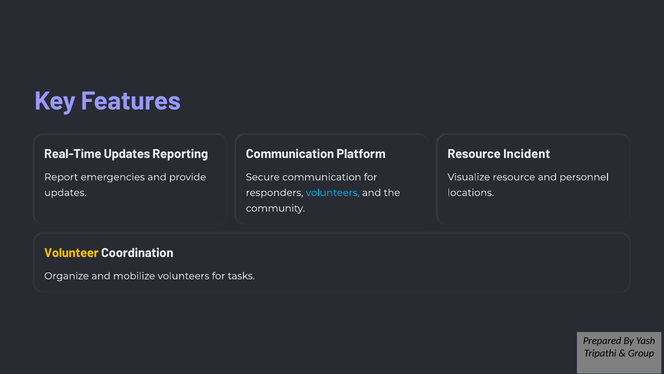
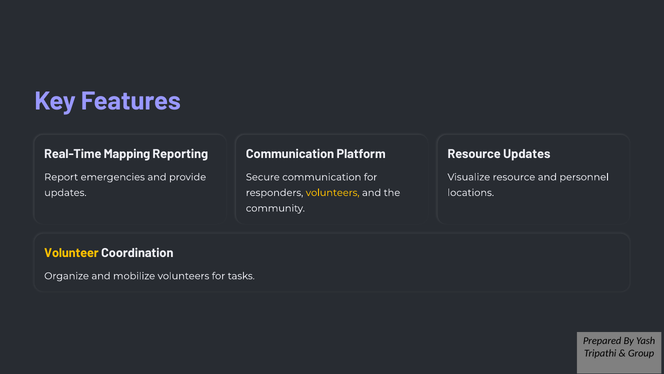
Real-Time Updates: Updates -> Mapping (127, 154)
Resource Incident: Incident -> Updates (527, 154)
volunteers colour: light blue -> yellow (333, 192)
